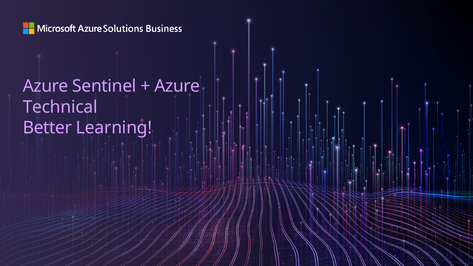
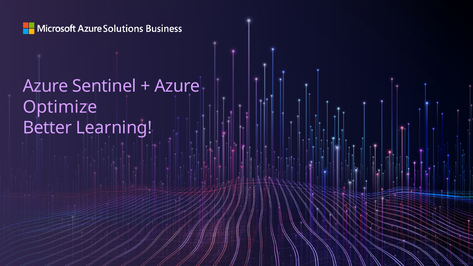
Technical: Technical -> Optimize (60, 107)
